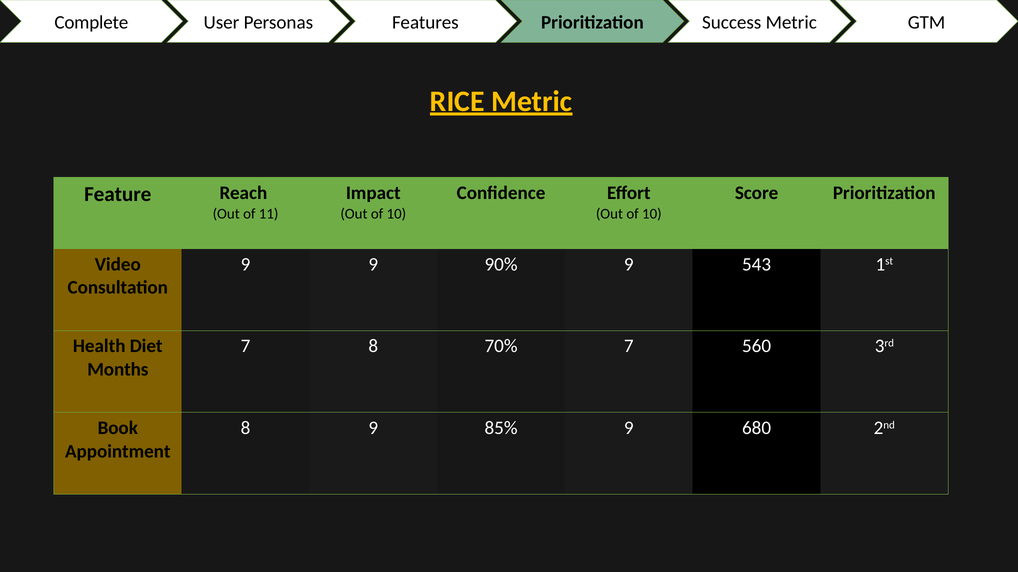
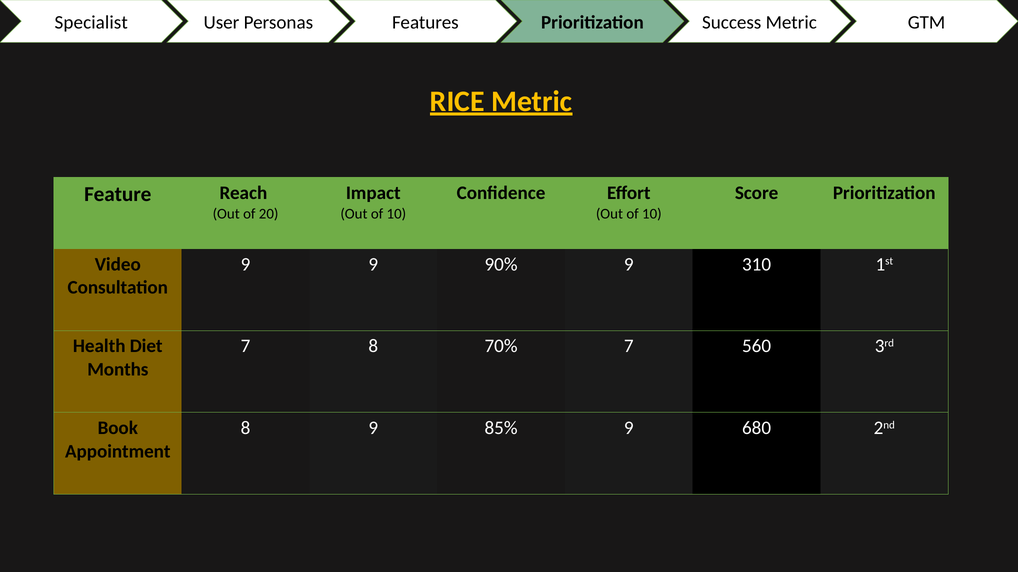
Complete: Complete -> Specialist (91, 23)
11: 11 -> 20 (269, 214)
543: 543 -> 310 (757, 265)
